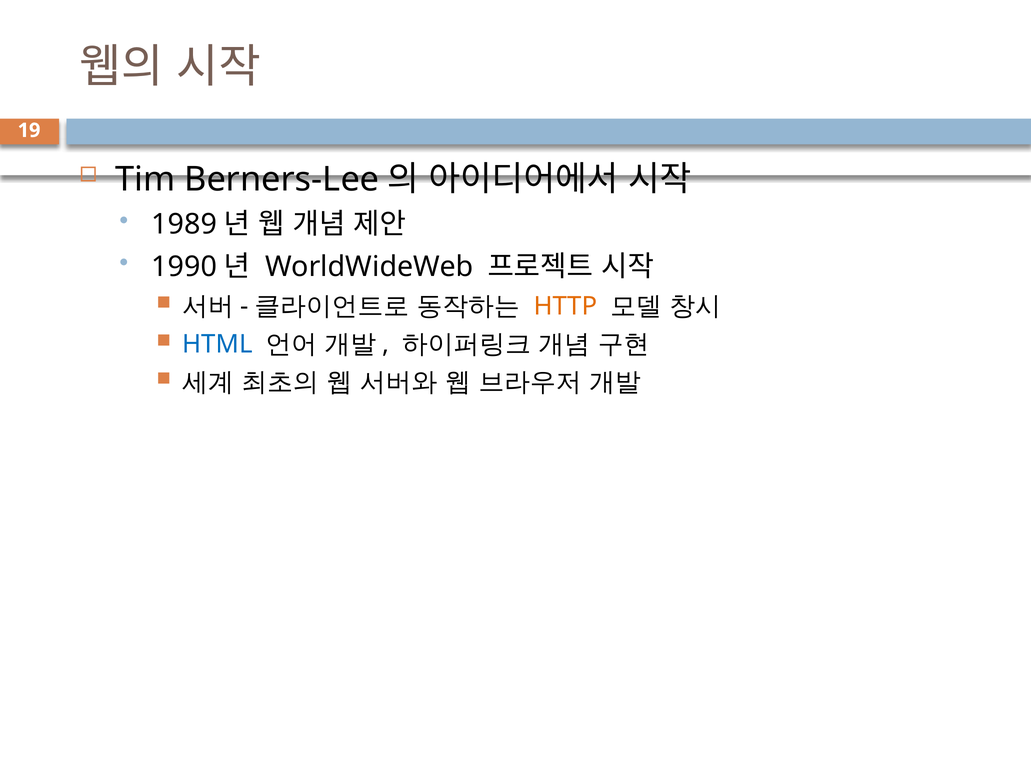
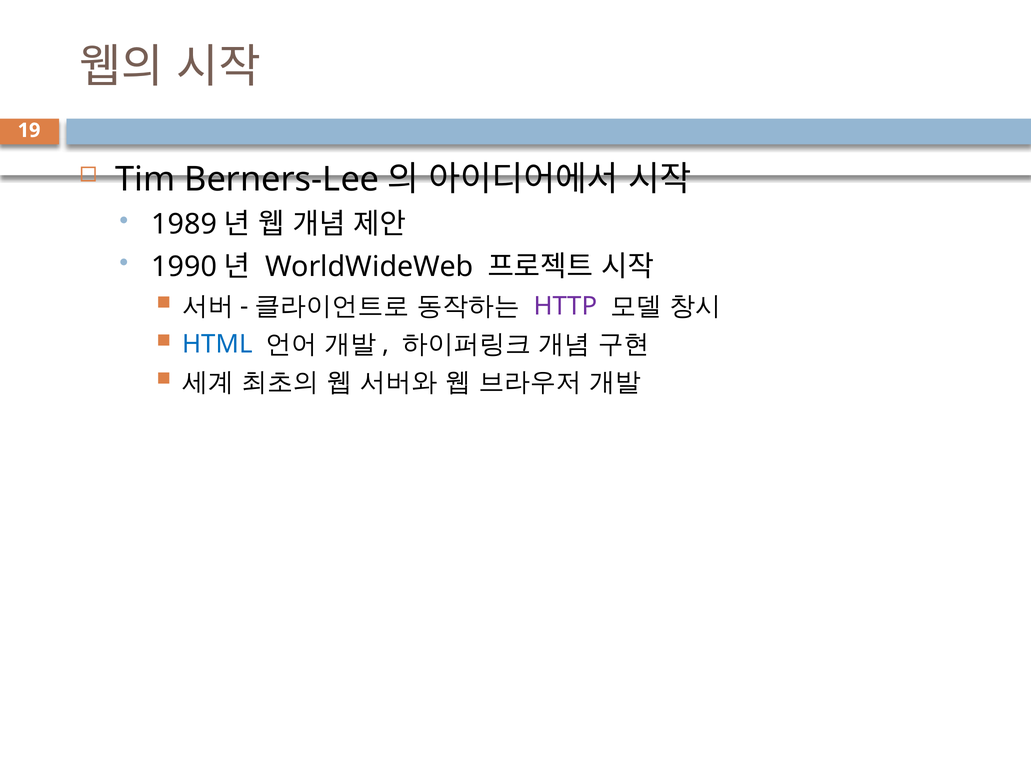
HTTP colour: orange -> purple (565, 306)
